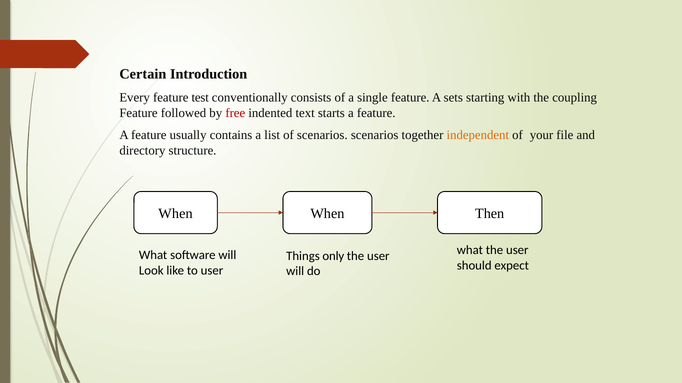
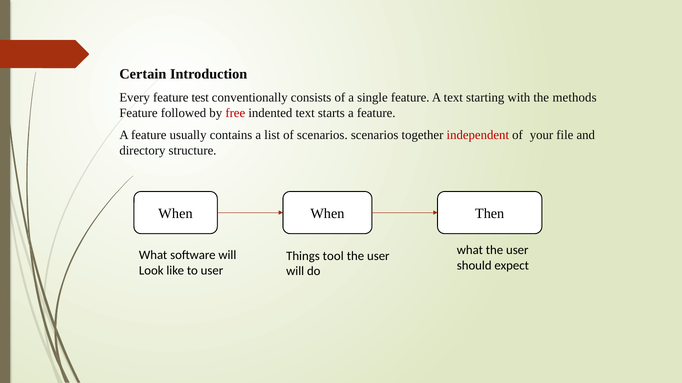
A sets: sets -> text (453, 98)
coupling: coupling -> methods (575, 98)
independent colour: orange -> red (478, 135)
only: only -> tool (333, 256)
